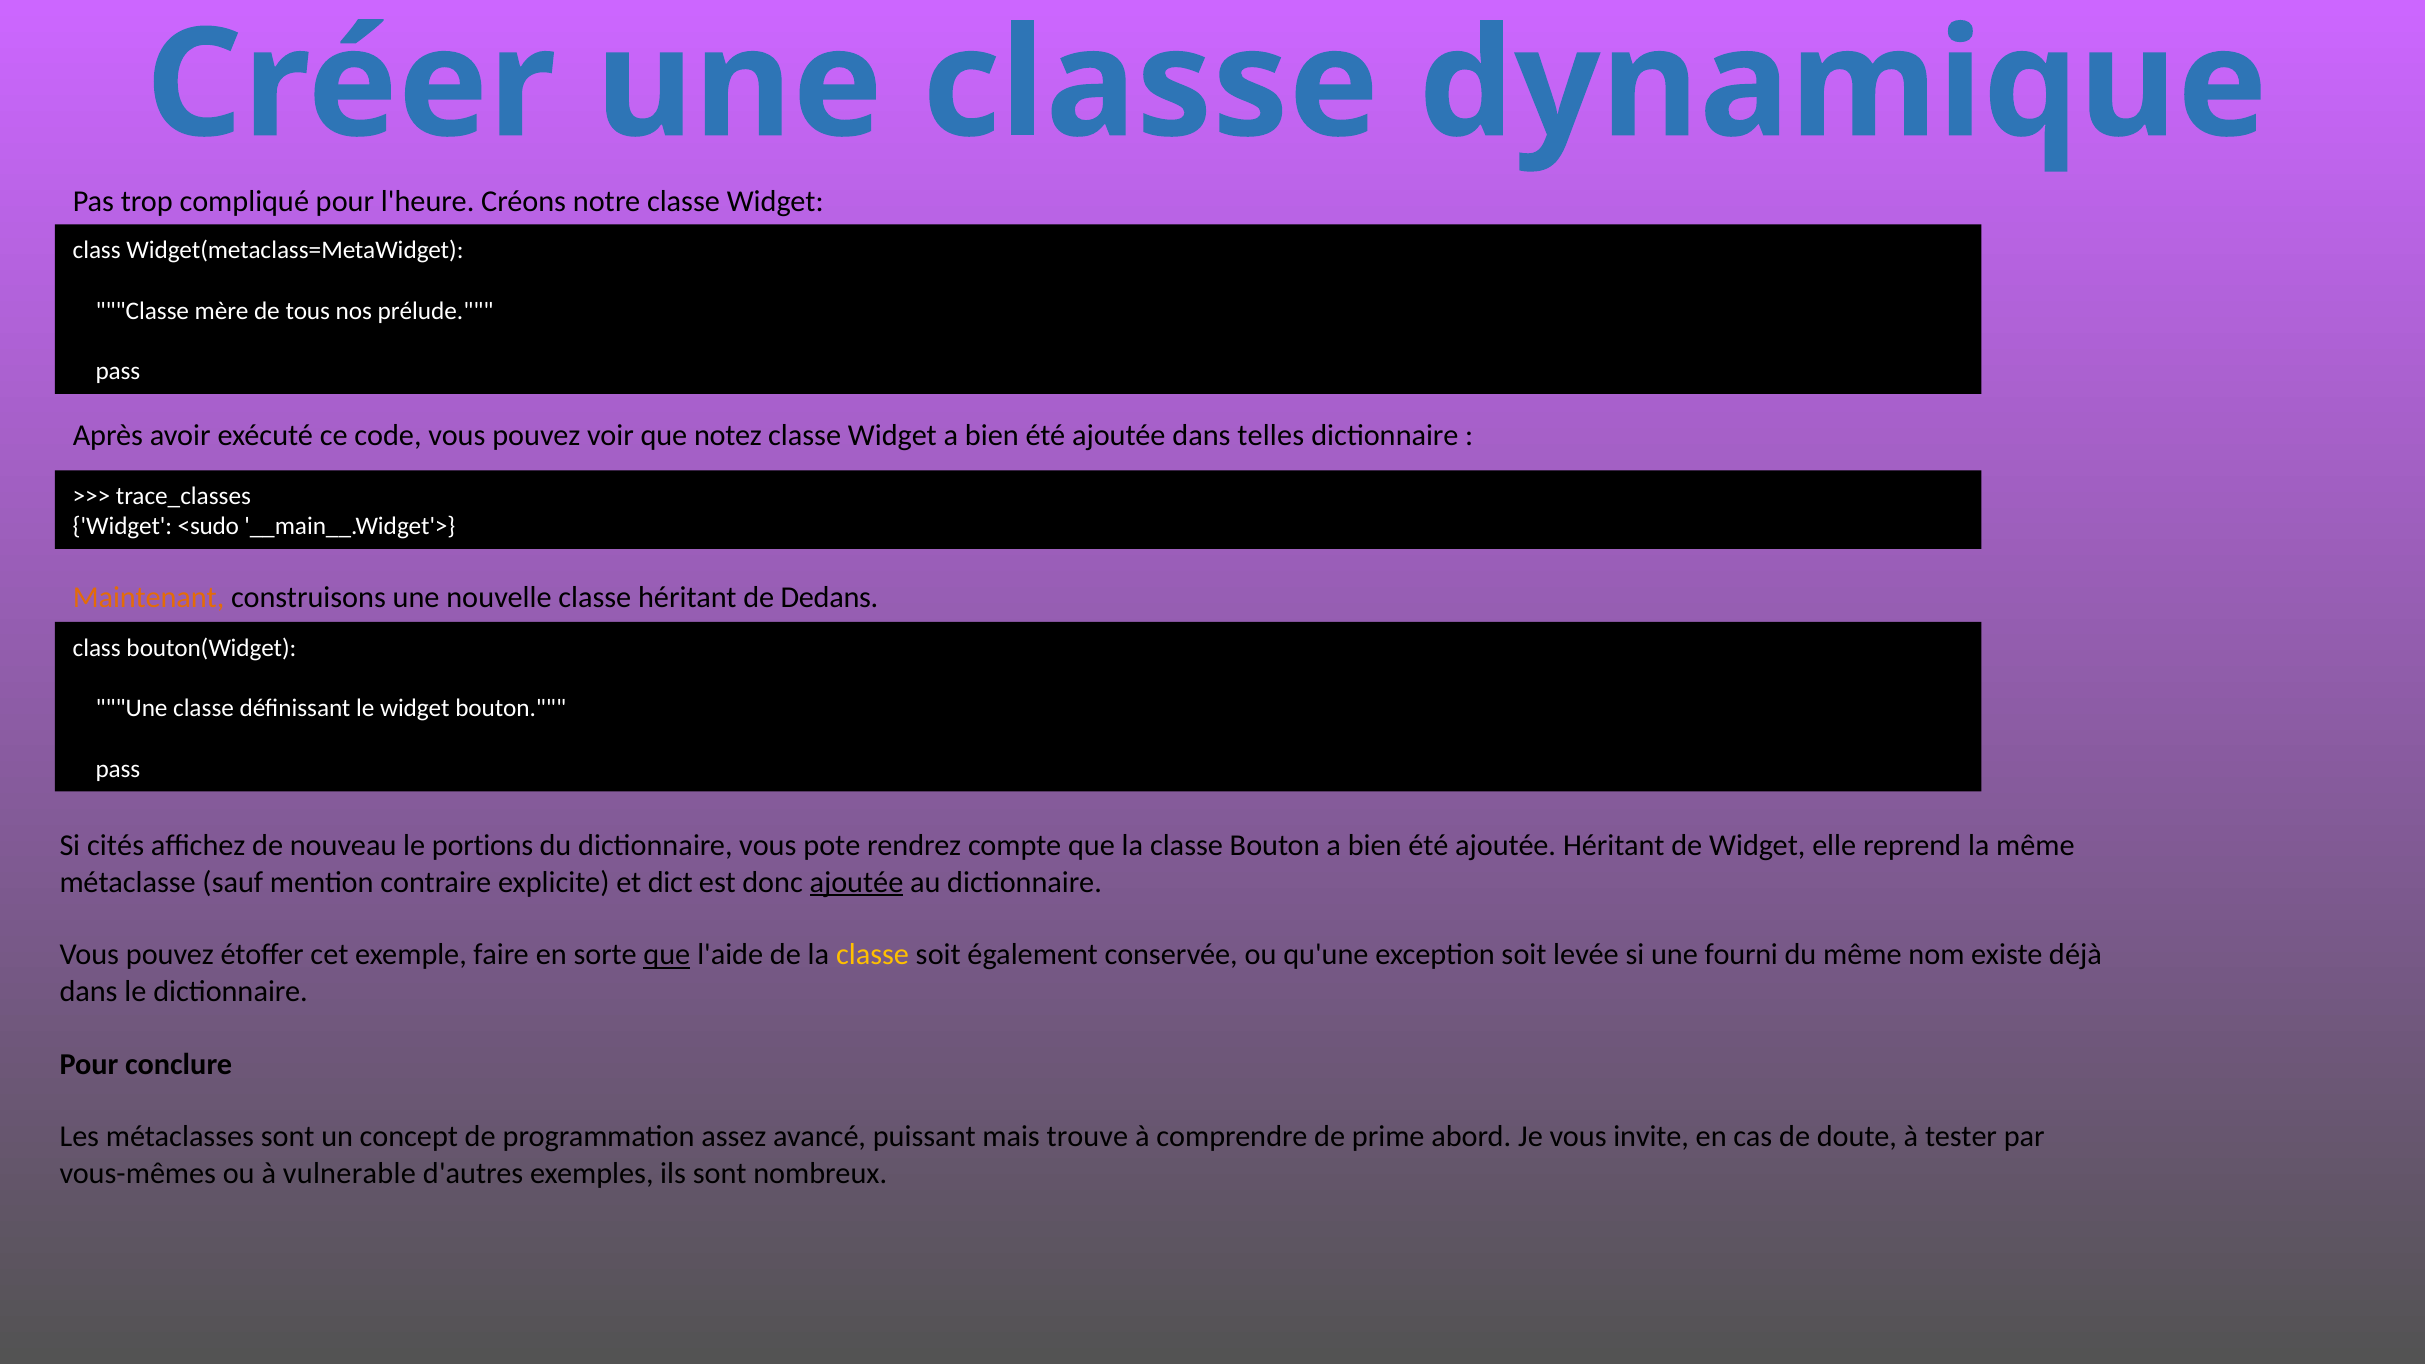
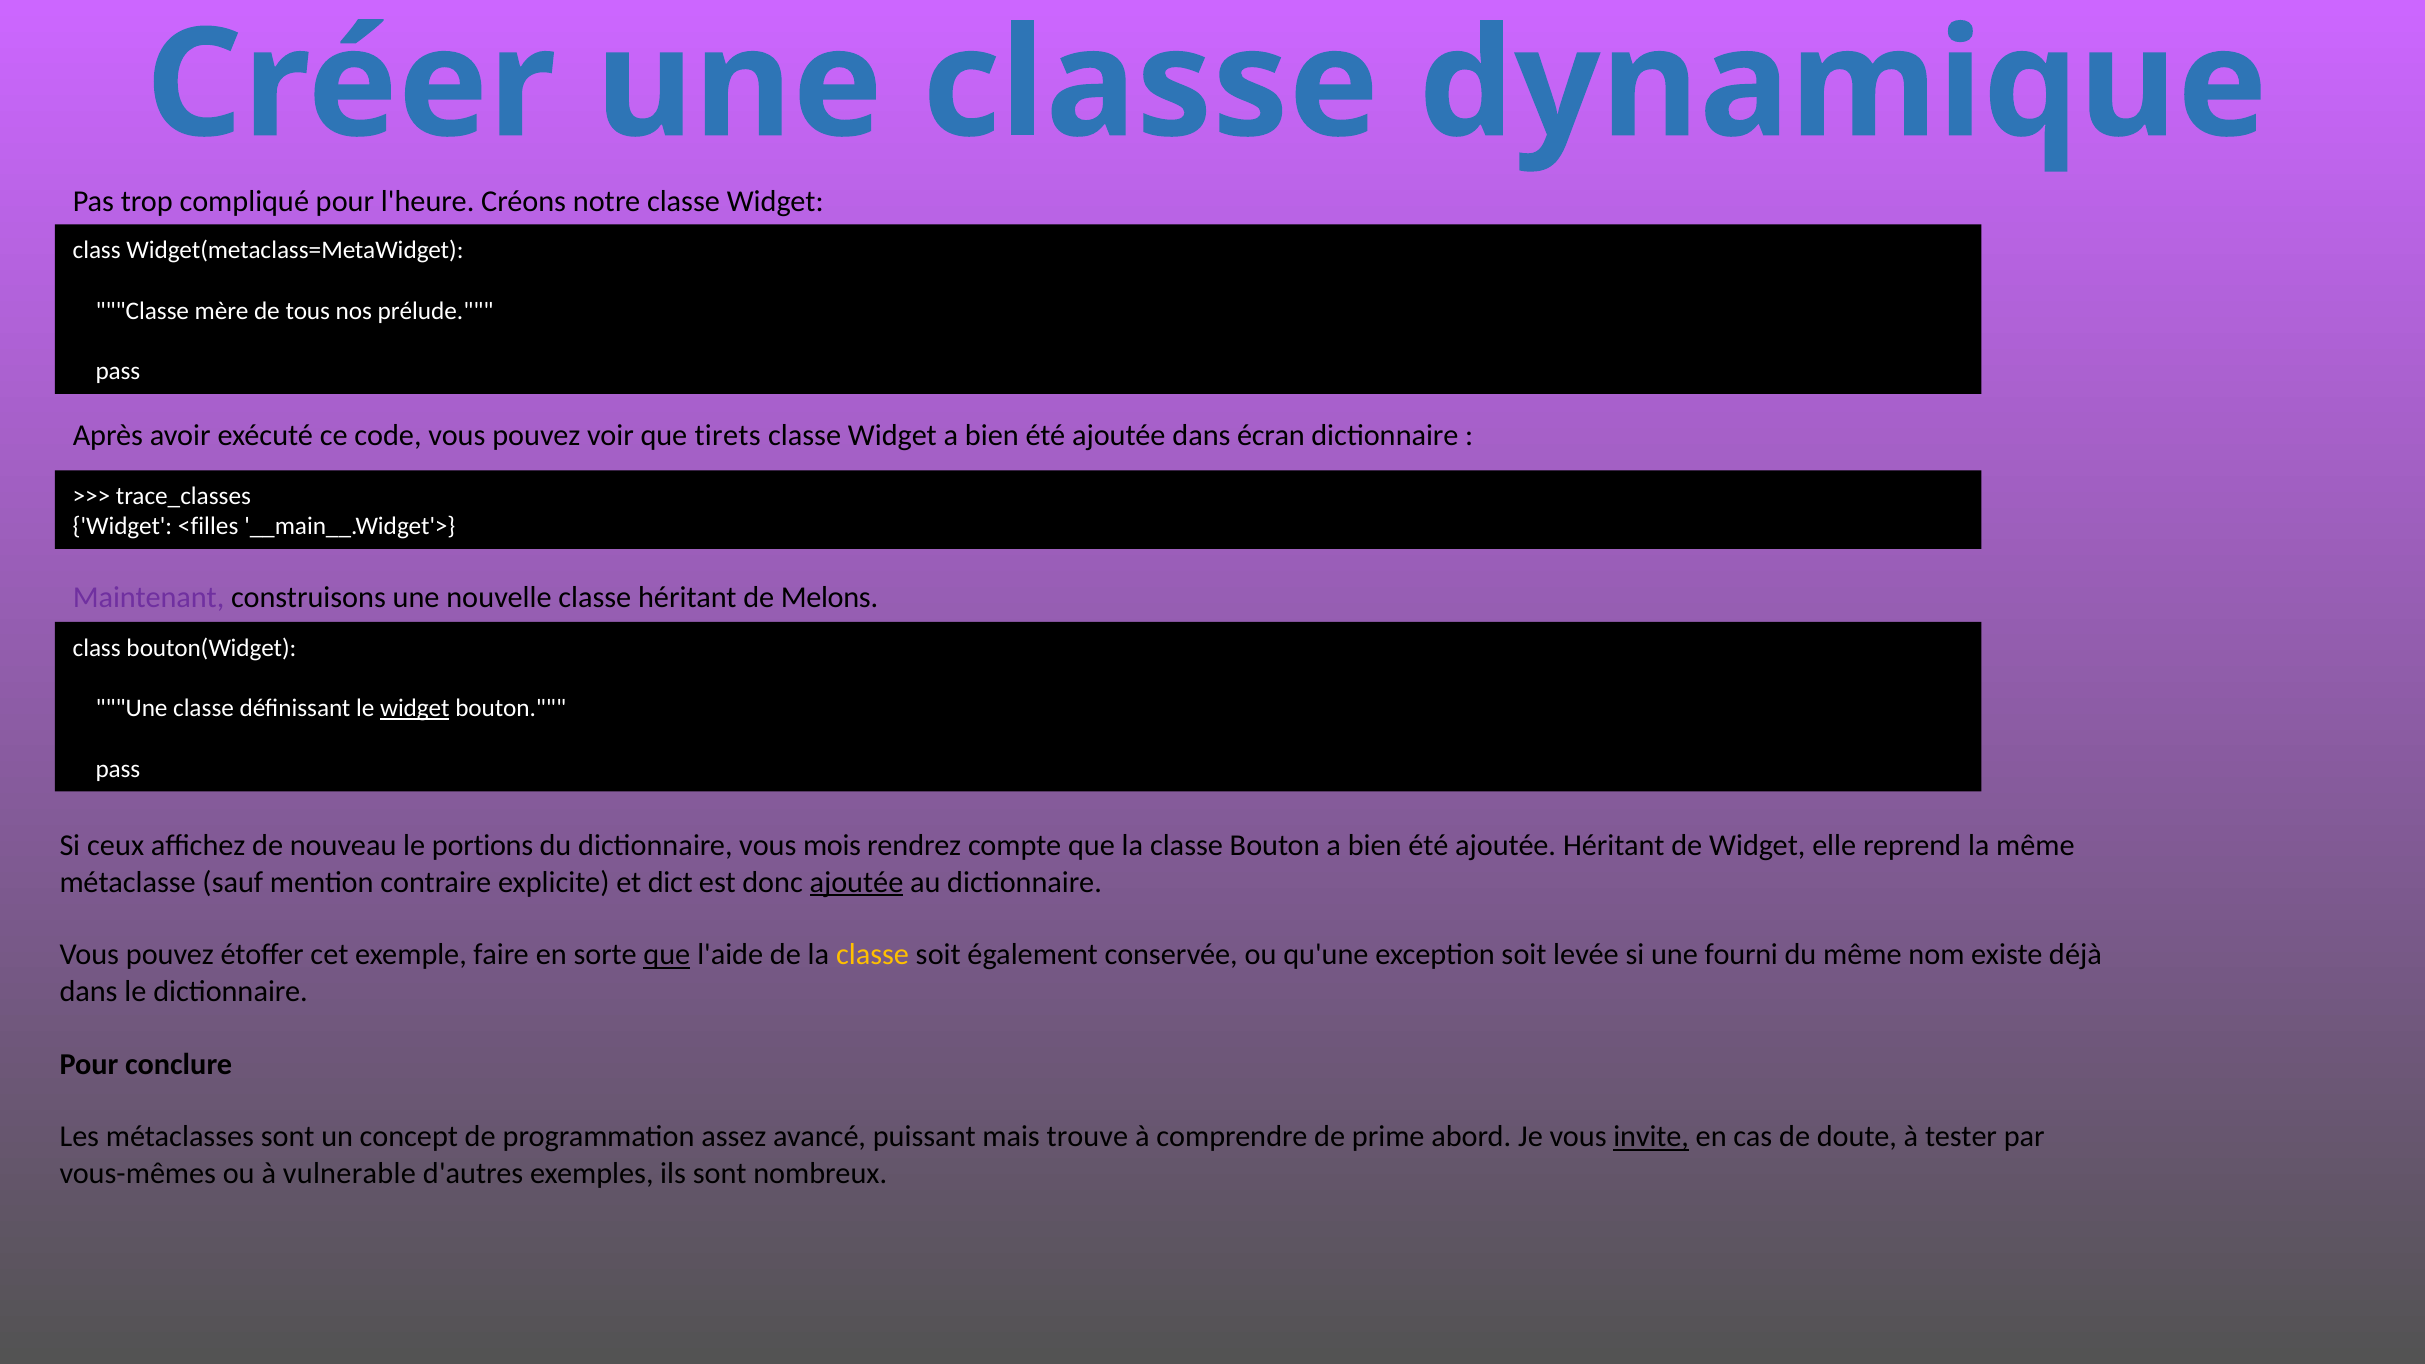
notez: notez -> tirets (728, 435)
telles: telles -> écran (1271, 435)
<sudo: <sudo -> <filles (208, 527)
Maintenant colour: orange -> purple (149, 597)
Dedans: Dedans -> Melons (829, 597)
widget underline: none -> present (415, 708)
cités: cités -> ceux (116, 846)
pote: pote -> mois (832, 846)
invite underline: none -> present (1651, 1137)
